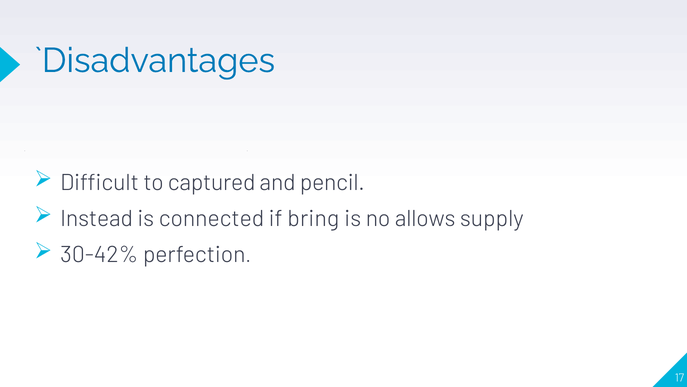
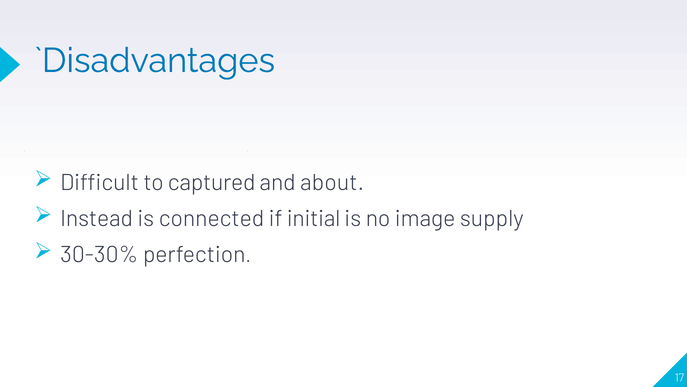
pencil: pencil -> about (332, 183)
bring: bring -> initial (314, 218)
allows: allows -> image (425, 218)
30-42%: 30-42% -> 30-30% (99, 254)
